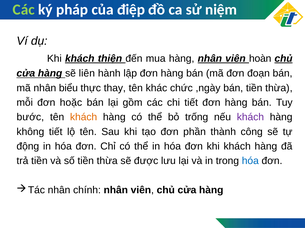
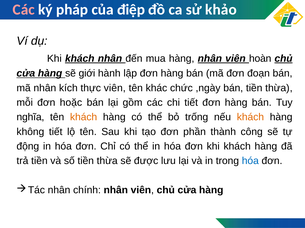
Các colour: light green -> pink (24, 10)
niệm: niệm -> khảo (221, 10)
khách thiện: thiện -> nhân (110, 59)
liên: liên -> giới (87, 74)
biểu: biểu -> kích (68, 88)
thực thay: thay -> viên (115, 88)
bước: bước -> nghĩa (30, 118)
khách colour: purple -> orange (250, 118)
